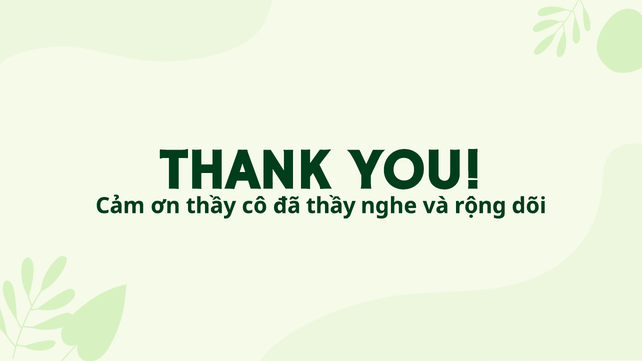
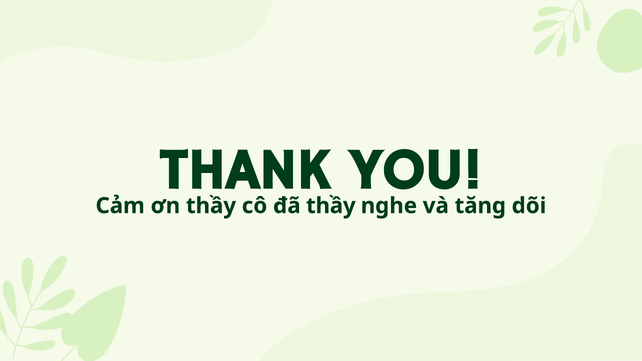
rộng: rộng -> tăng (480, 206)
